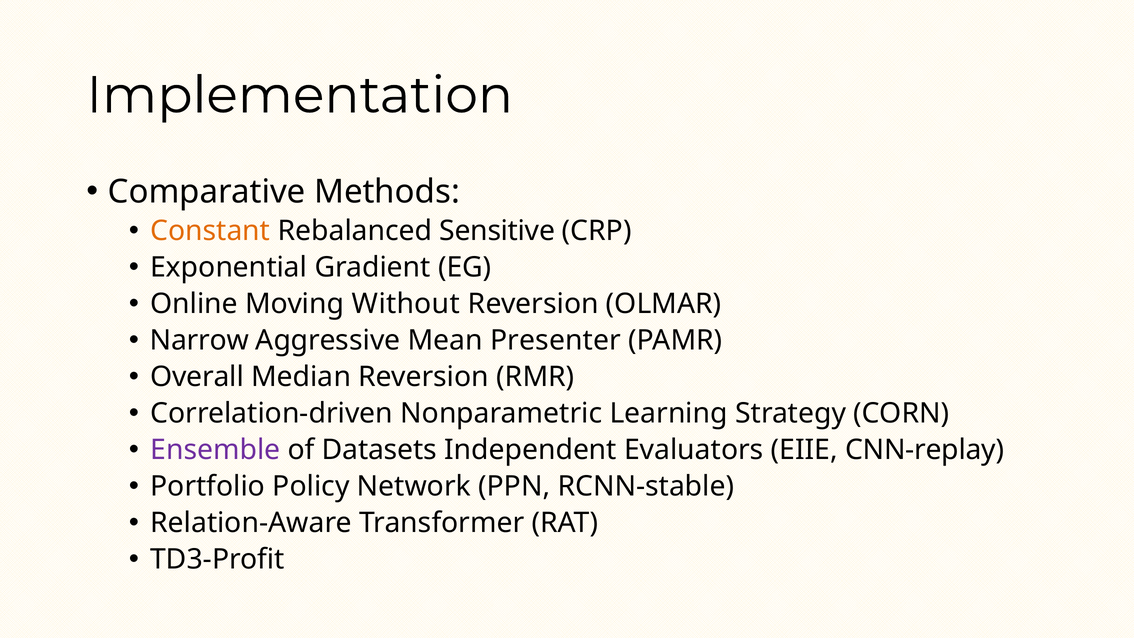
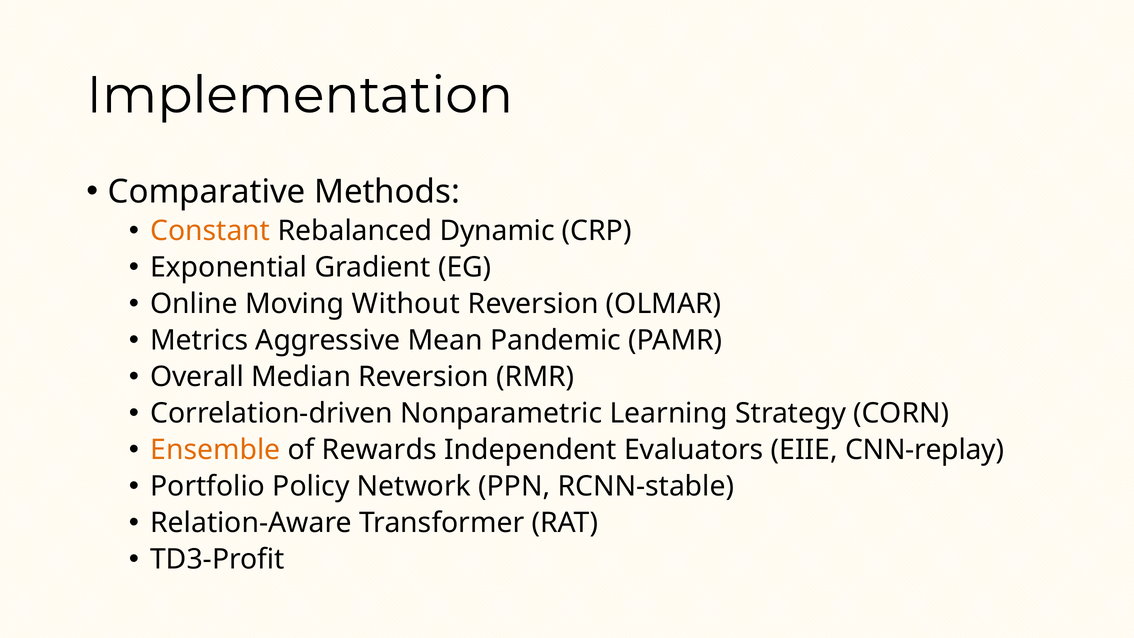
Sensitive: Sensitive -> Dynamic (497, 231)
Narrow: Narrow -> Metrics (199, 340)
Presenter: Presenter -> Pandemic (556, 340)
Ensemble colour: purple -> orange (215, 450)
Datasets: Datasets -> Rewards (379, 450)
